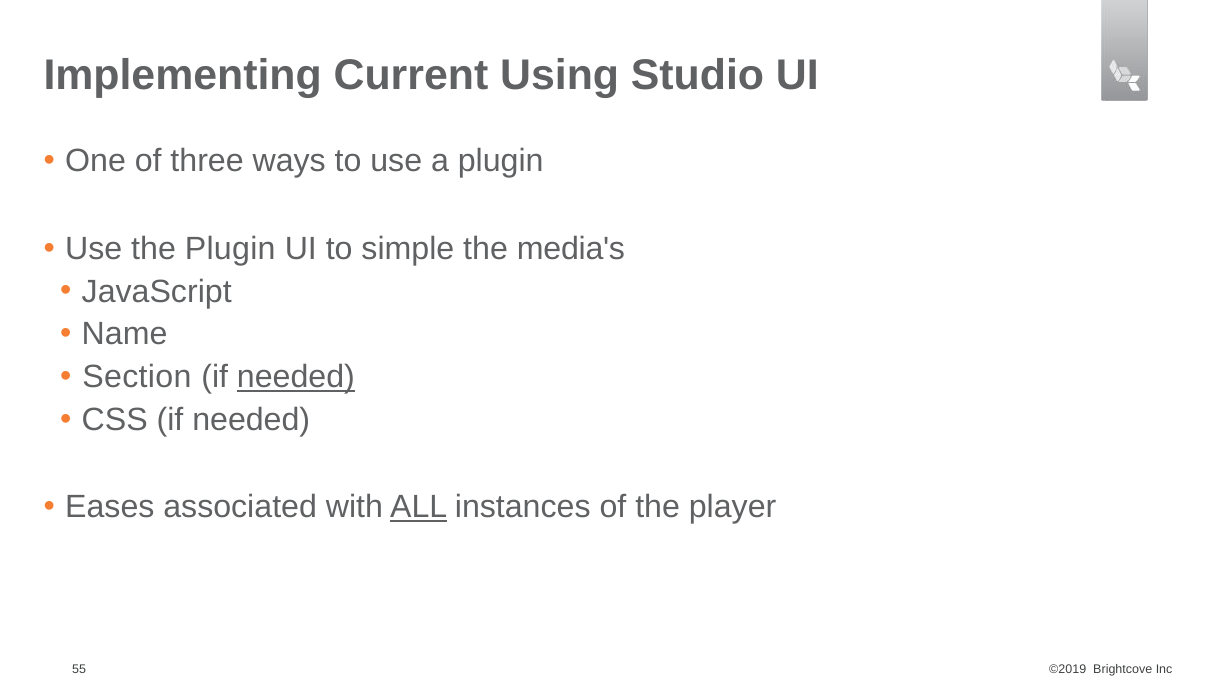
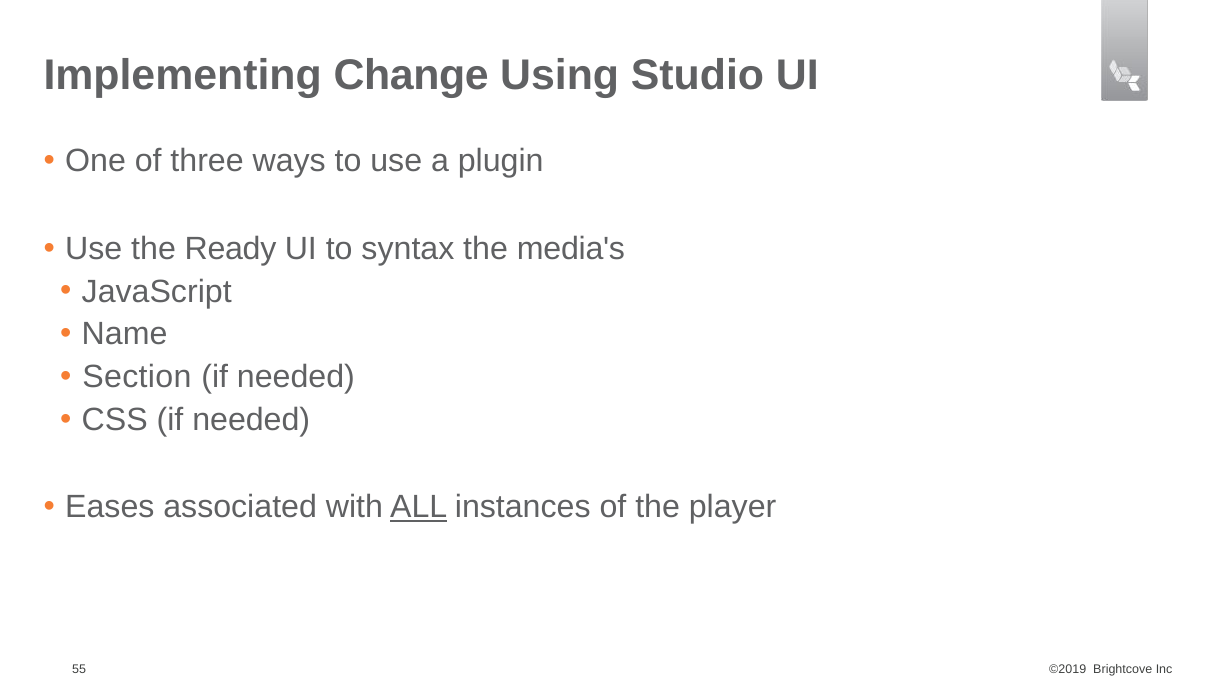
Current: Current -> Change (411, 75)
the Plugin: Plugin -> Ready (231, 249)
simple: simple -> syntax (408, 249)
needed underline: present -> none (296, 377)
